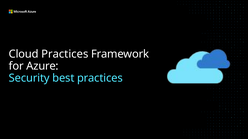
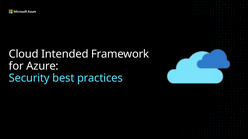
Cloud Practices: Practices -> Intended (65, 54)
